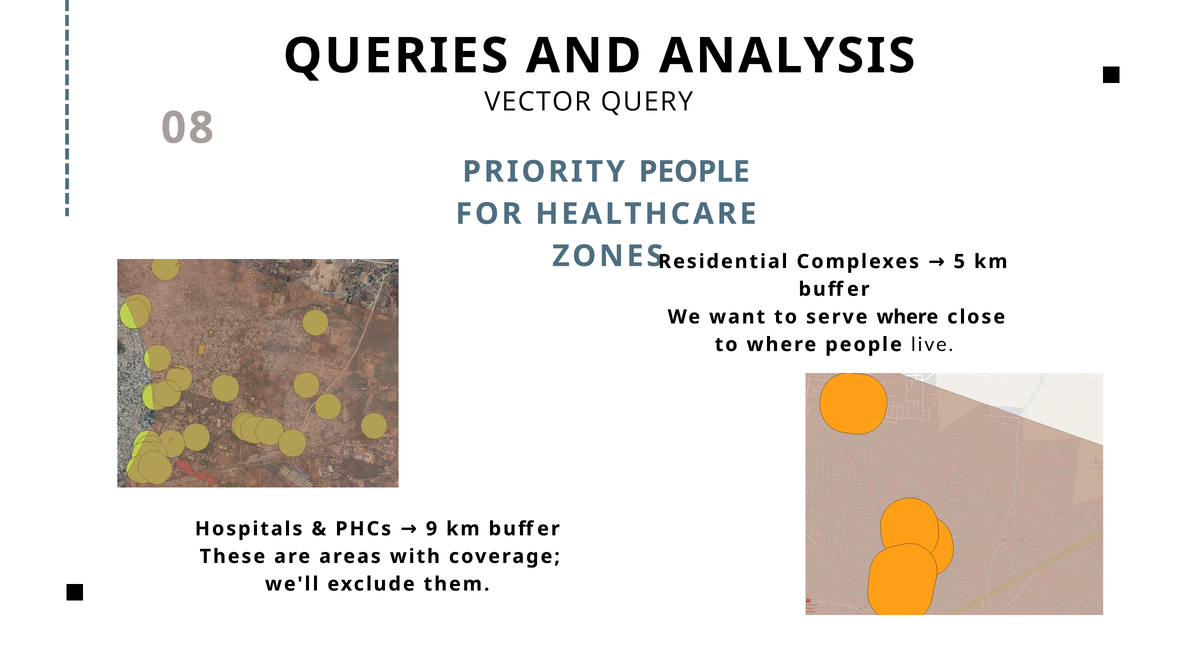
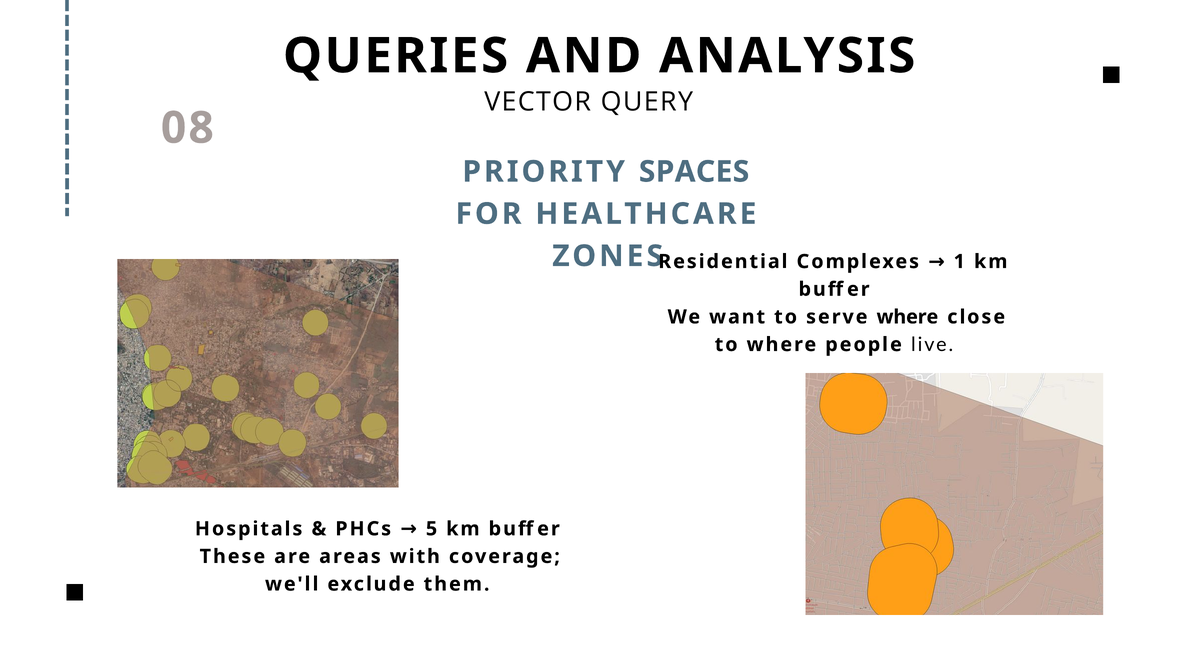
PRIORITY PEOPLE: PEOPLE -> SPACES (694, 172)
5: 5 -> 1 (959, 262)
9: 9 -> 5 (432, 529)
